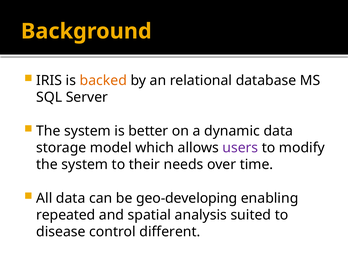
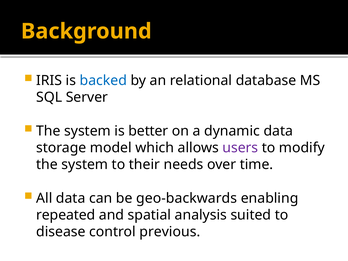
backed colour: orange -> blue (103, 80)
geo-developing: geo-developing -> geo-backwards (187, 198)
different: different -> previous (170, 232)
